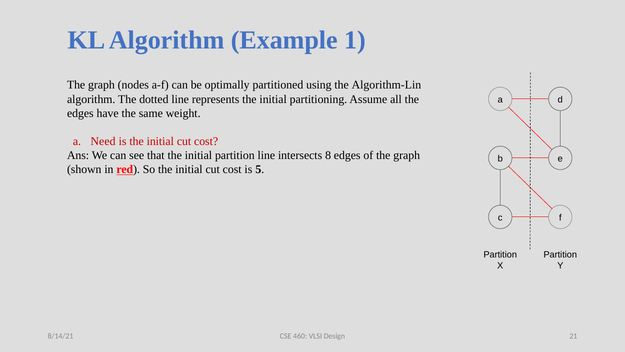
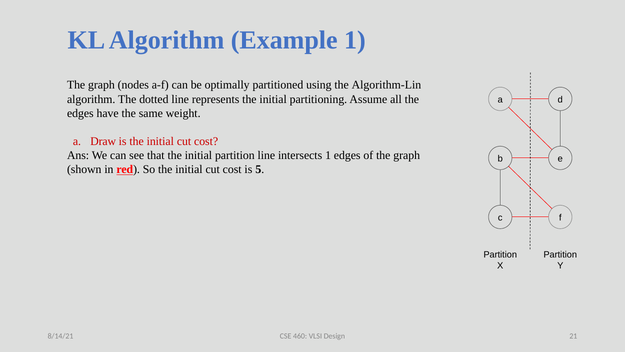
Need: Need -> Draw (103, 141)
intersects 8: 8 -> 1 (328, 155)
